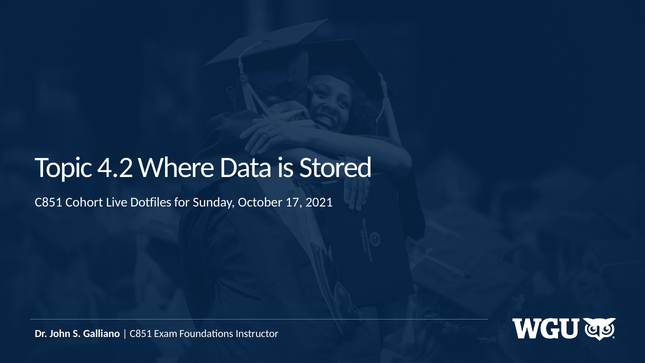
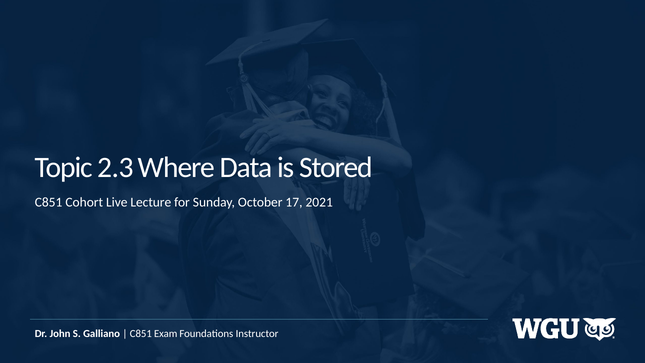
4.2: 4.2 -> 2.3 (115, 167)
Dotfiles: Dotfiles -> Lecture (151, 202)
